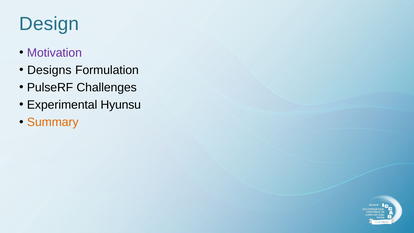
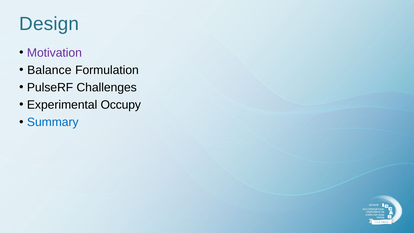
Designs: Designs -> Balance (49, 70)
Hyunsu: Hyunsu -> Occupy (121, 105)
Summary colour: orange -> blue (53, 122)
